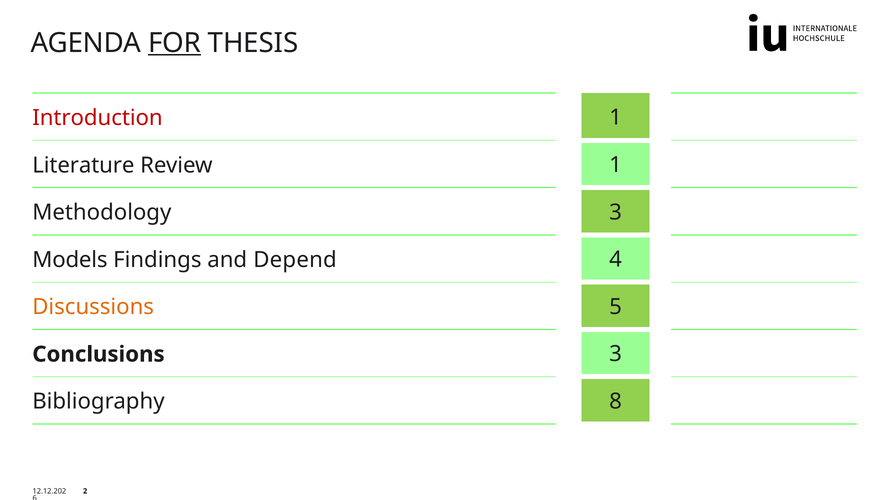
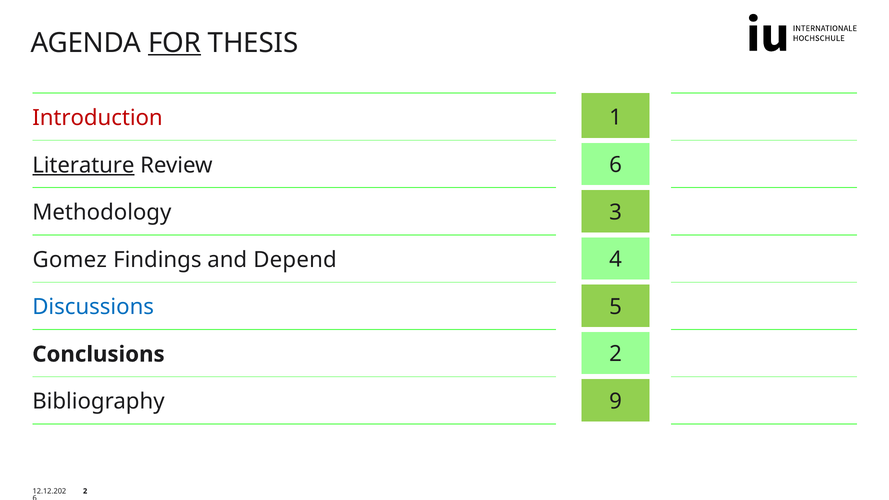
Literature underline: none -> present (83, 165)
Review 1: 1 -> 6 (616, 165)
Models: Models -> Gomez (70, 260)
Discussions colour: orange -> blue (93, 307)
Conclusions 3: 3 -> 2 (616, 354)
8: 8 -> 9 (616, 401)
